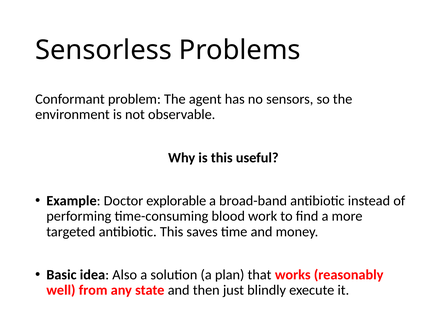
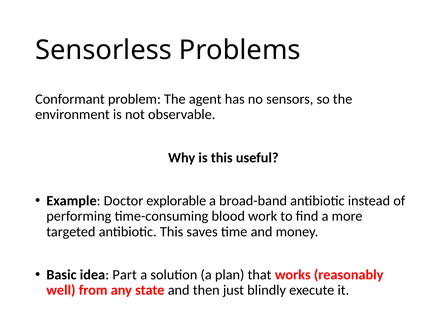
Also: Also -> Part (125, 275)
